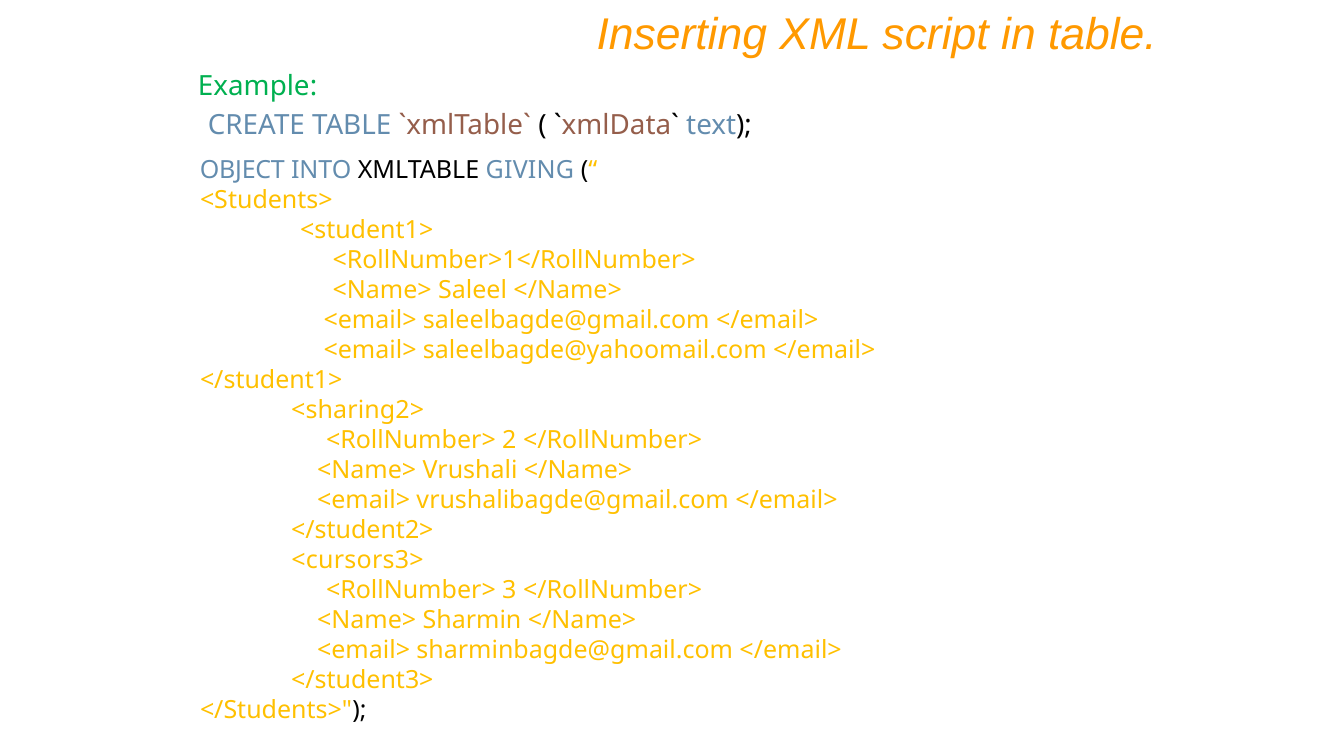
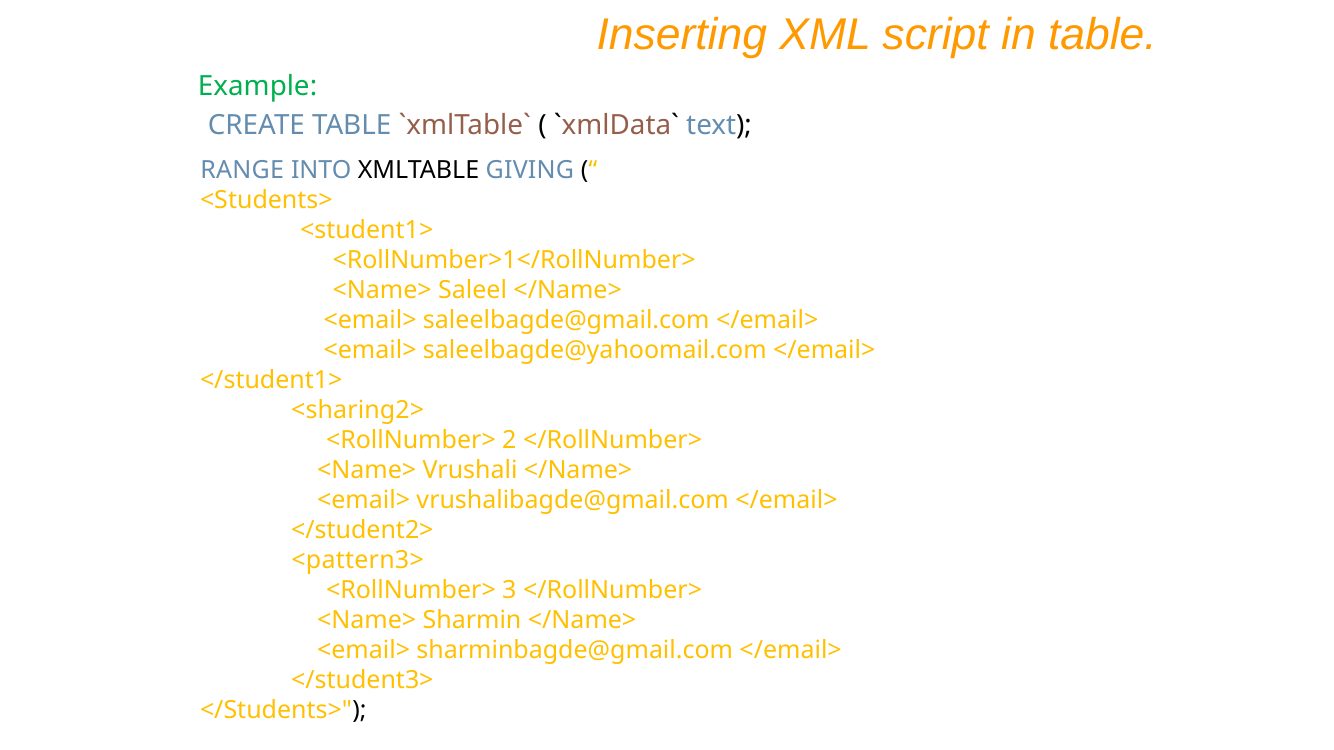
OBJECT: OBJECT -> RANGE (242, 170)
<cursors3>: <cursors3> -> <pattern3> (358, 560)
